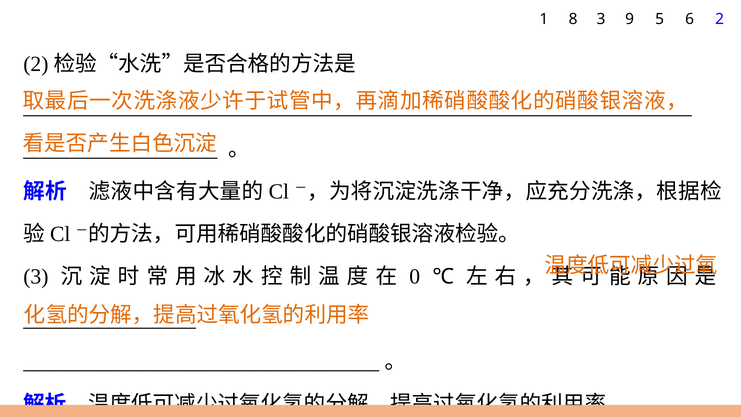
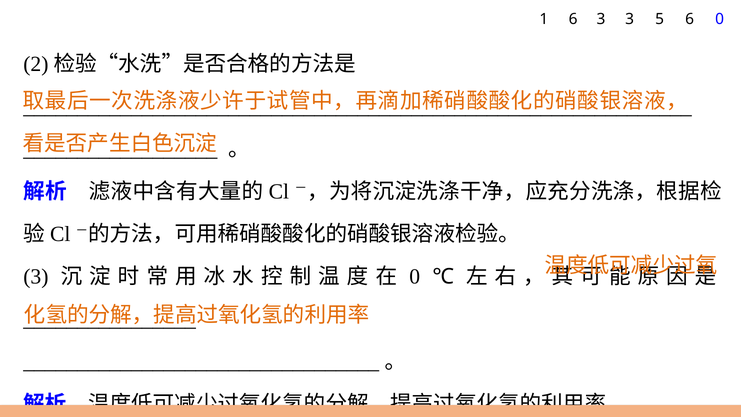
1 8: 8 -> 6 (573, 19)
3 9: 9 -> 3 (630, 19)
6 2: 2 -> 0 (720, 19)
